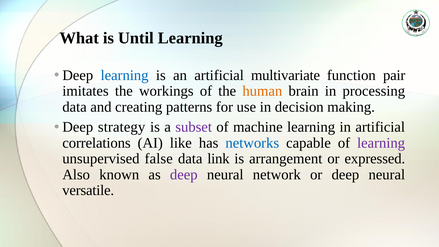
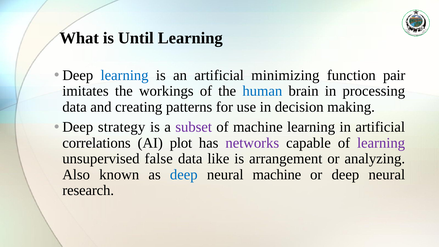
multivariate: multivariate -> minimizing (285, 75)
human colour: orange -> blue (262, 91)
like: like -> plot (181, 143)
networks colour: blue -> purple (252, 143)
link: link -> like (218, 159)
expressed: expressed -> analyzing (375, 159)
deep colour: purple -> blue (184, 174)
neural network: network -> machine (277, 174)
versatile: versatile -> research (88, 190)
